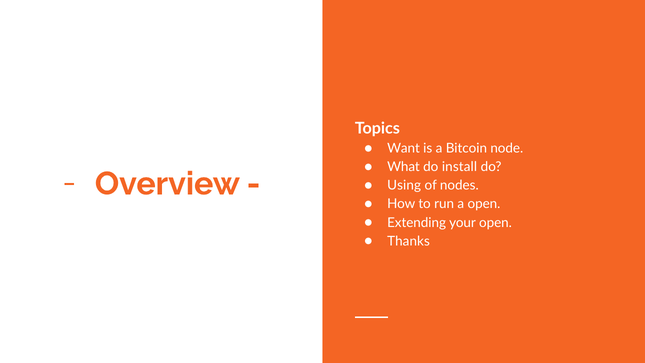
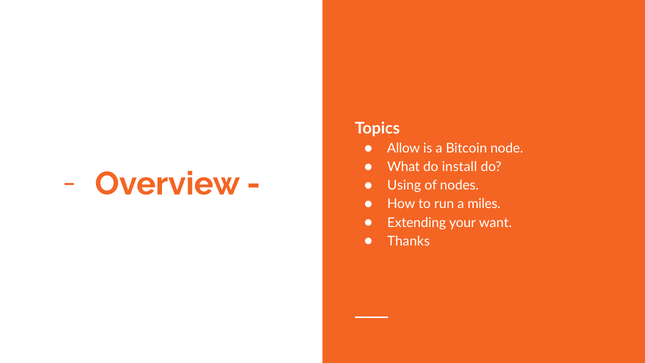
Want: Want -> Allow (404, 148)
a open: open -> miles (484, 204)
your open: open -> want (495, 222)
